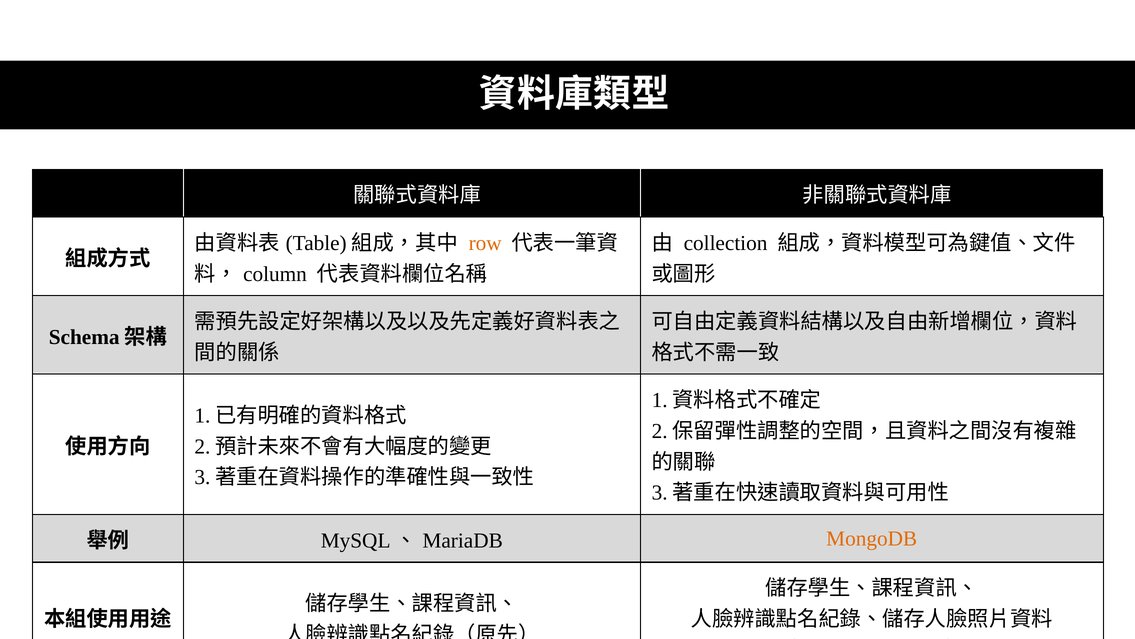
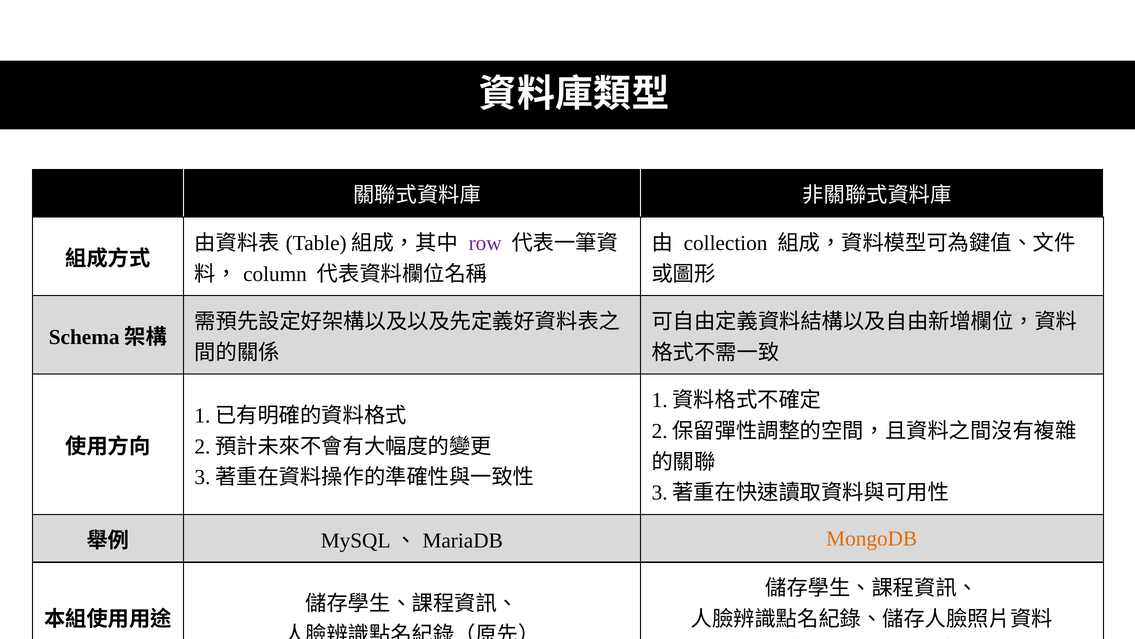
row colour: orange -> purple (485, 243)
